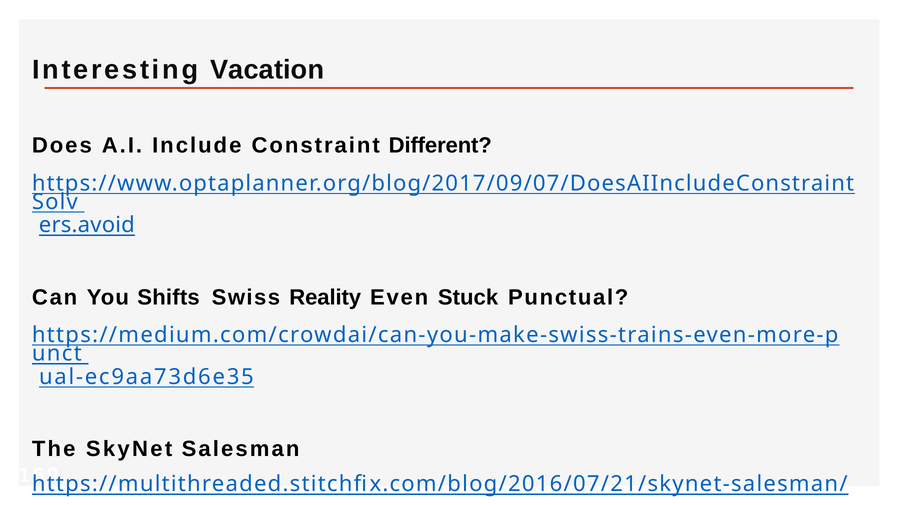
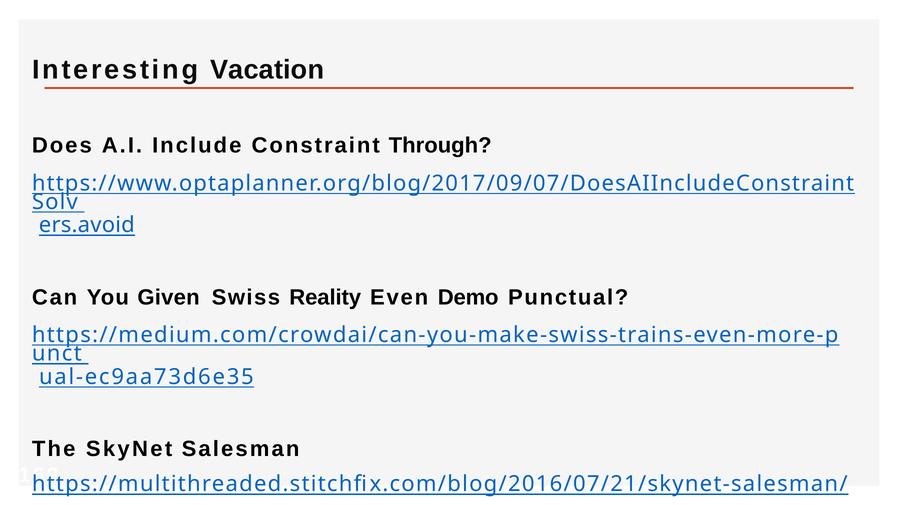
Different: Different -> Through (440, 146)
Shifts: Shifts -> Given (169, 297)
Stuck: Stuck -> Demo (468, 297)
